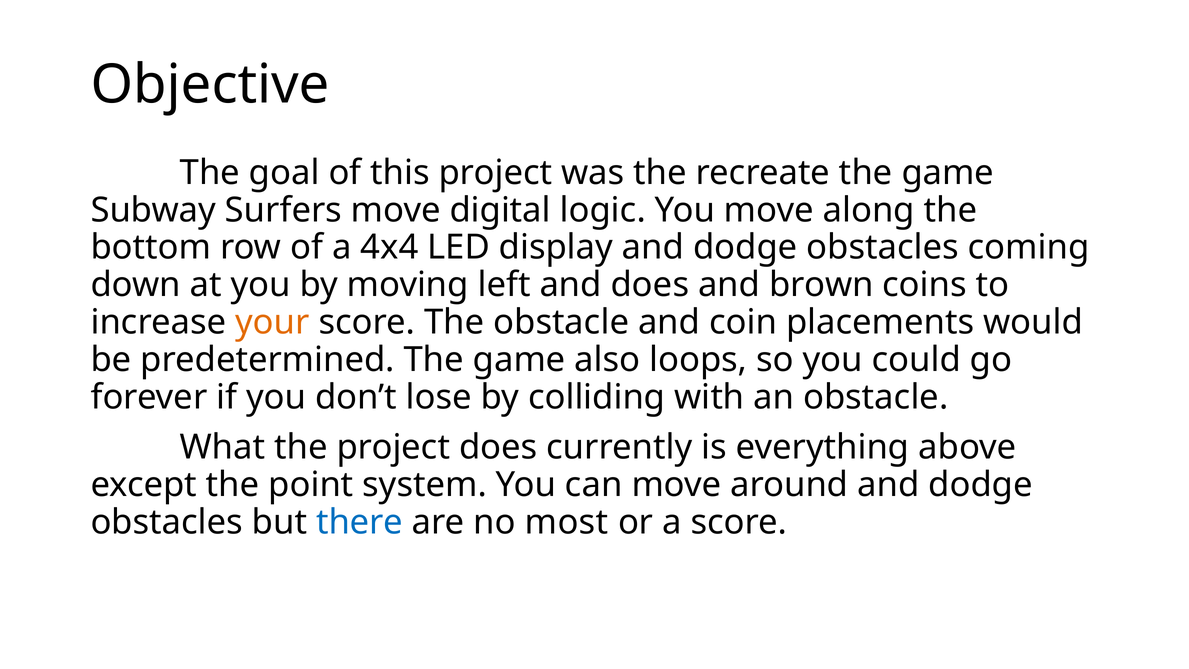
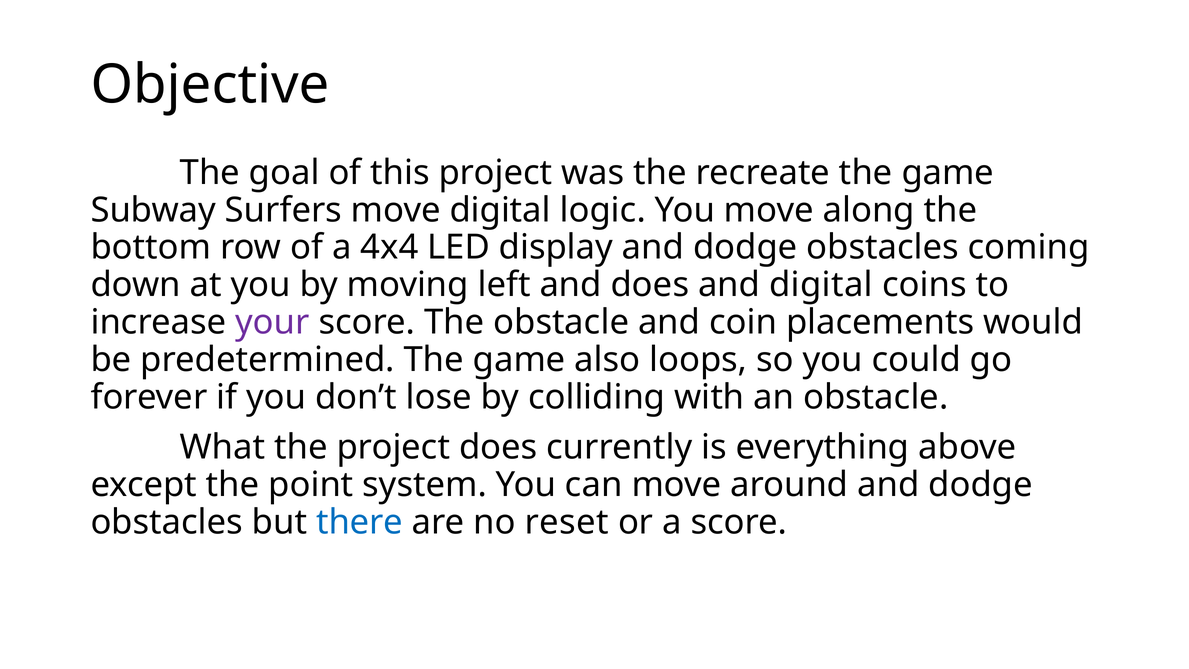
and brown: brown -> digital (821, 285)
your colour: orange -> purple (272, 322)
most: most -> reset (567, 522)
